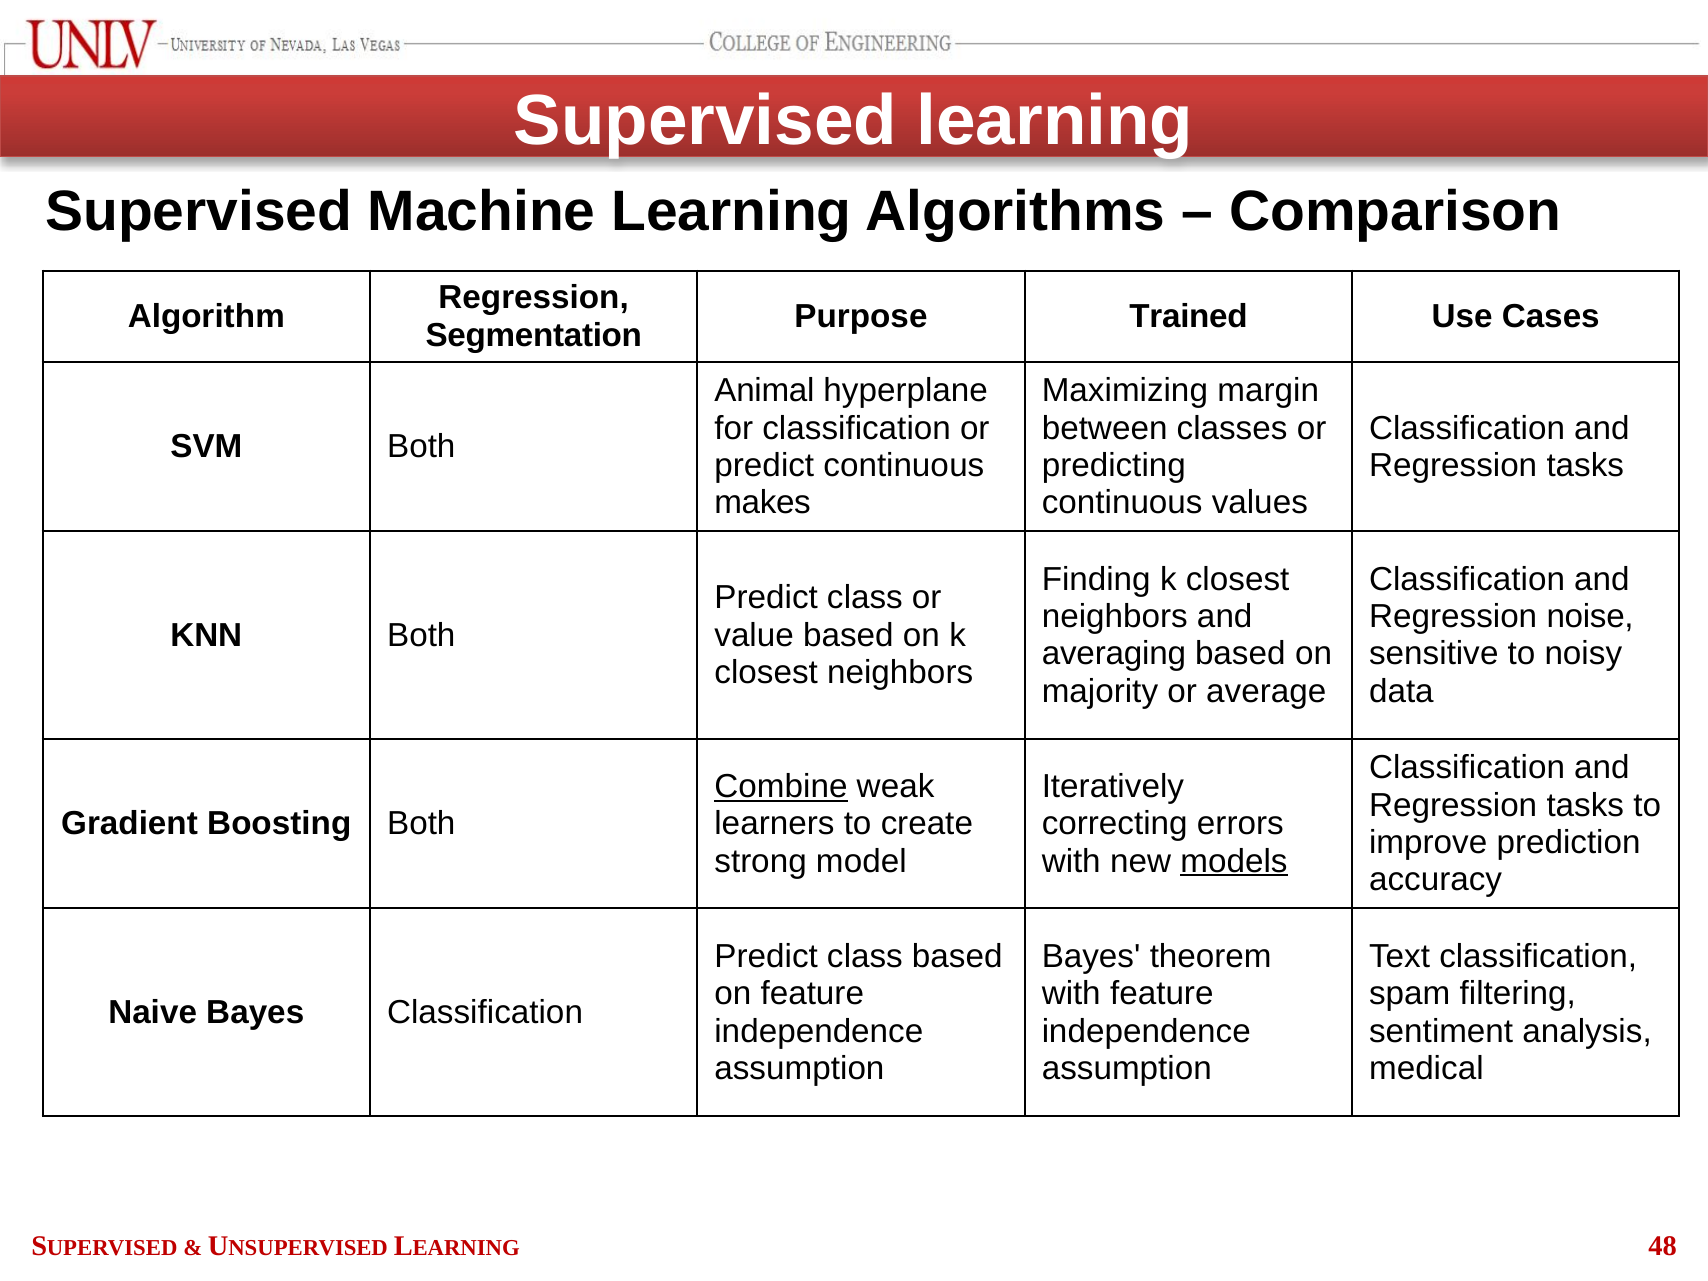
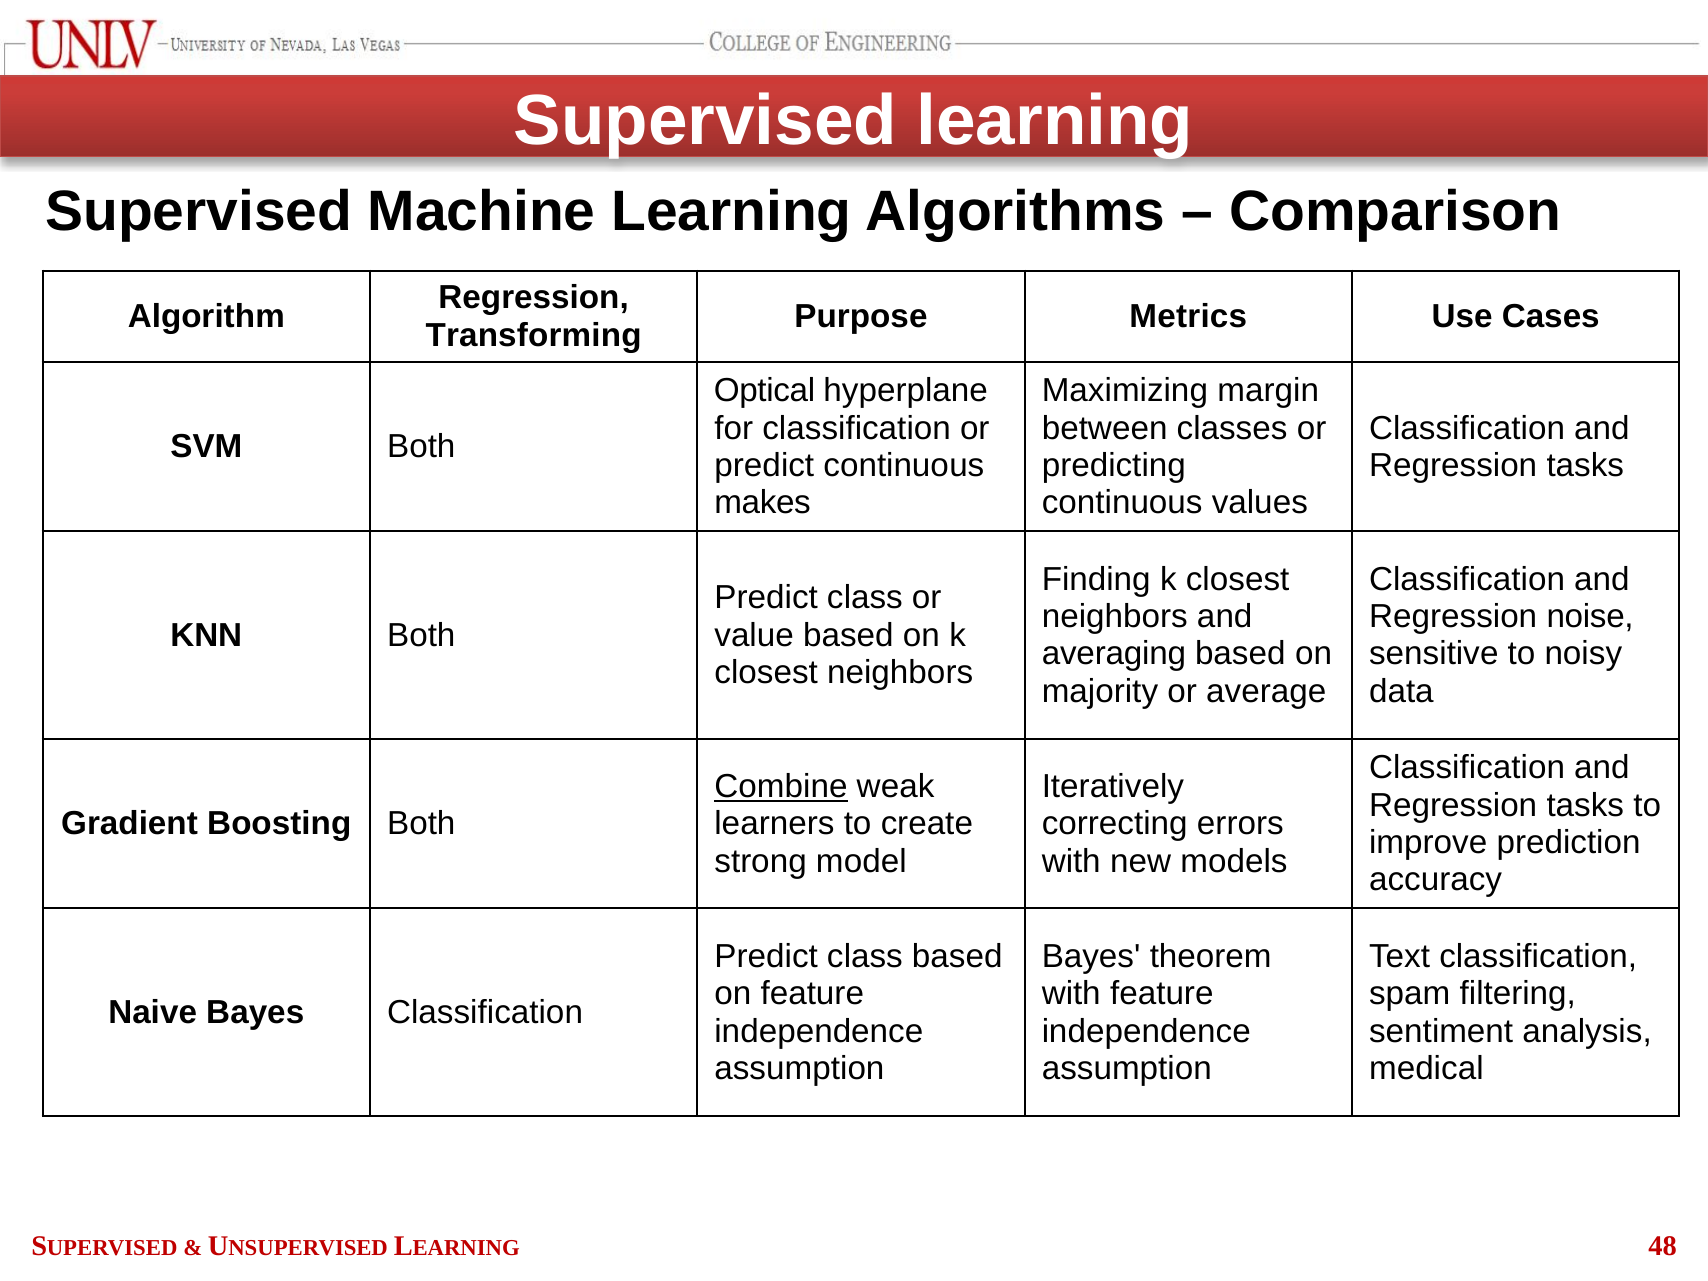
Trained: Trained -> Metrics (1188, 317)
Segmentation: Segmentation -> Transforming (534, 335)
Animal: Animal -> Optical (765, 391)
models underline: present -> none (1234, 861)
